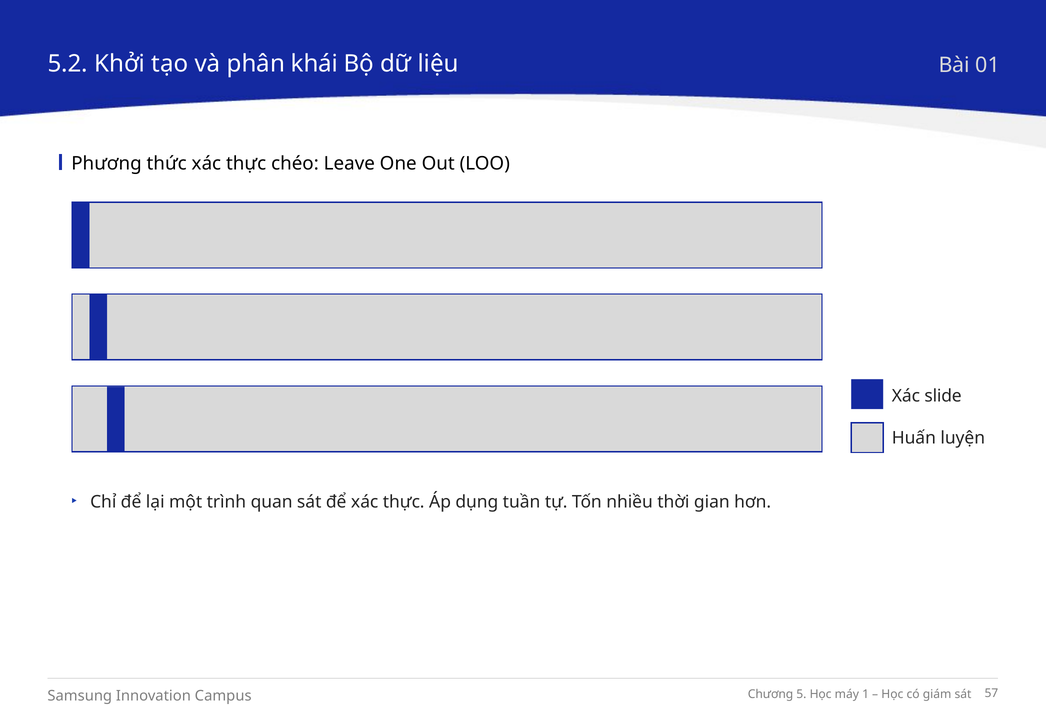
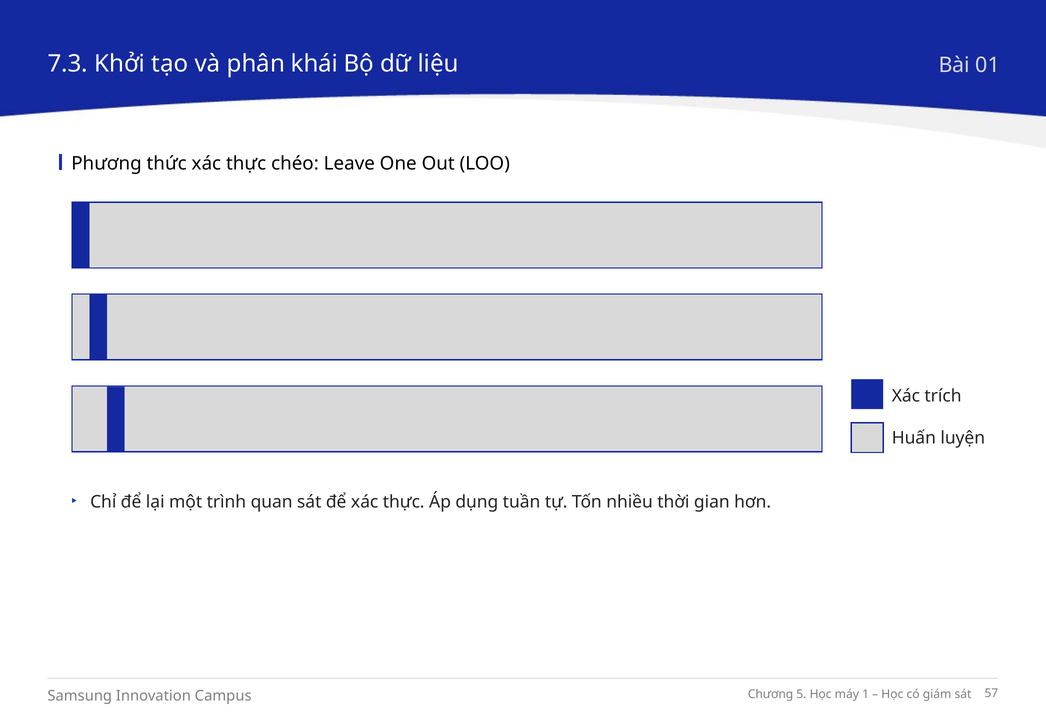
5.2: 5.2 -> 7.3 (68, 64)
slide: slide -> trích (943, 396)
